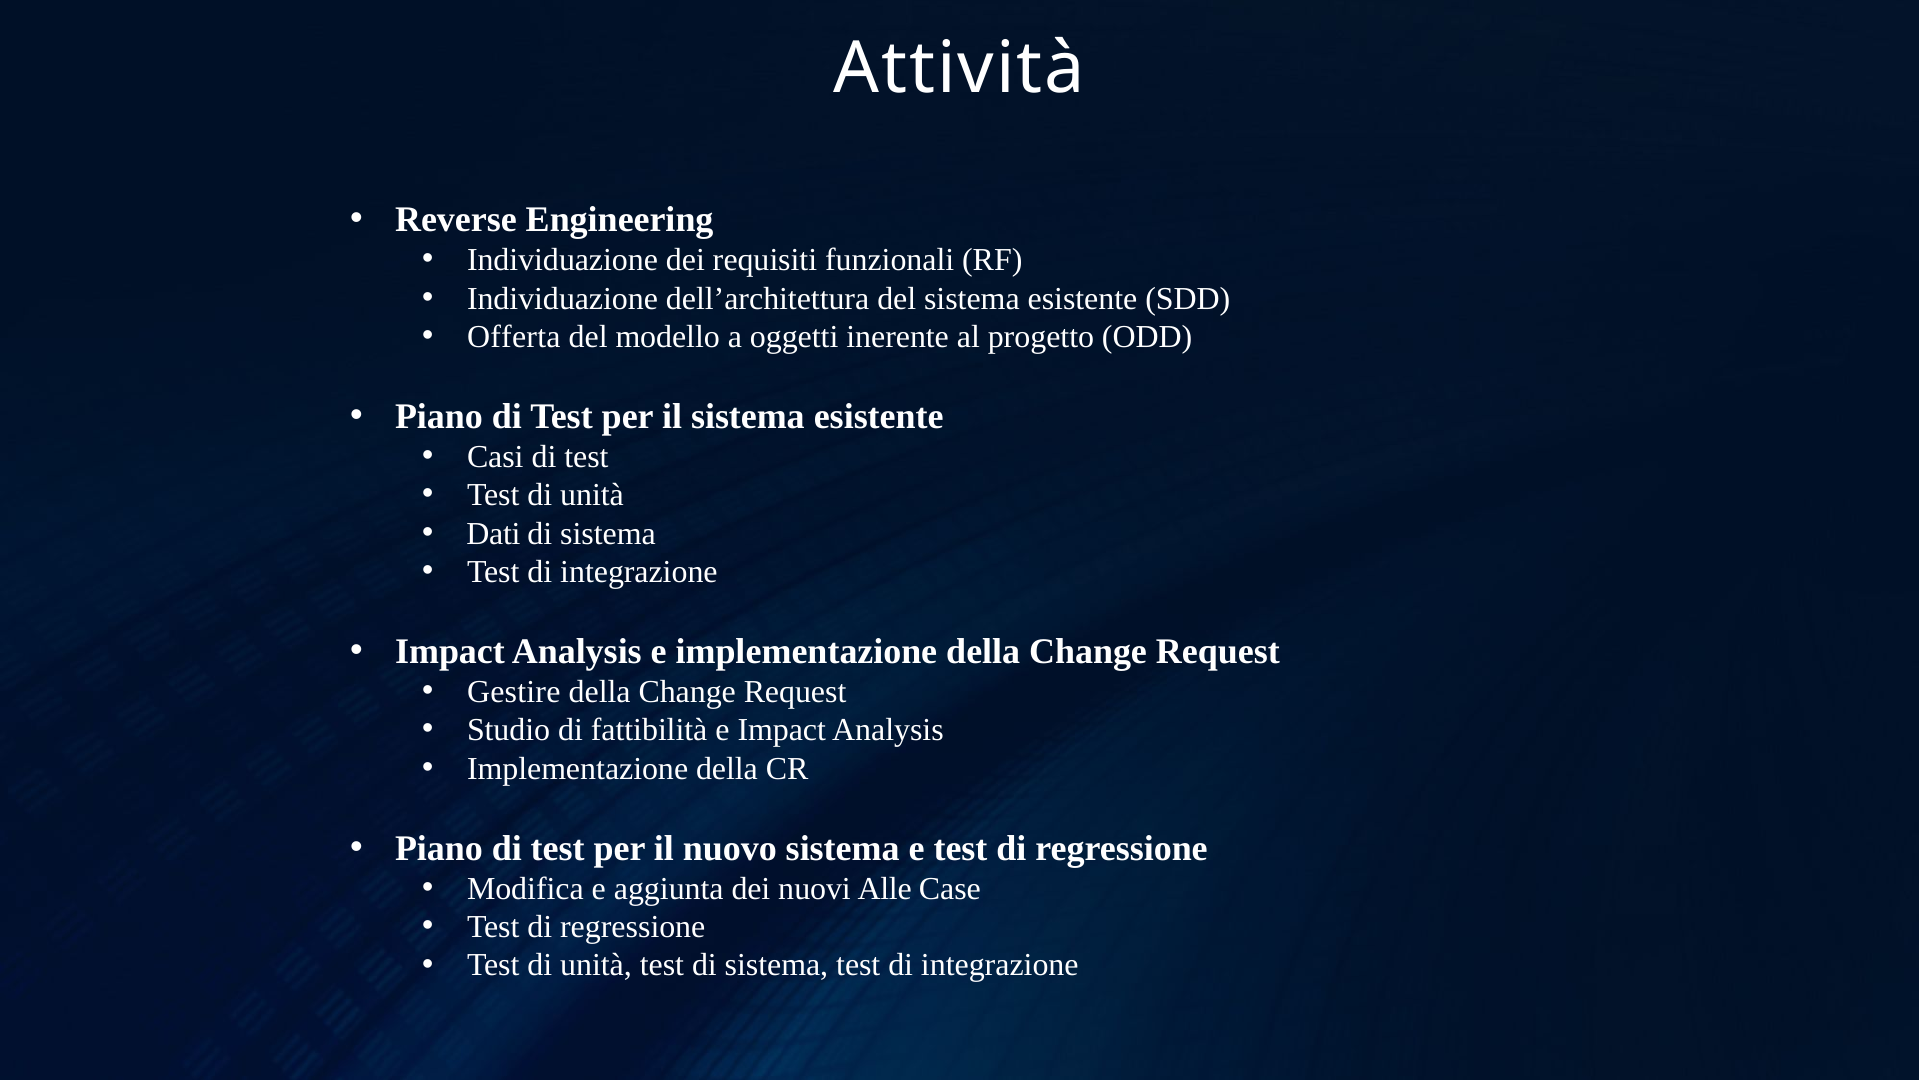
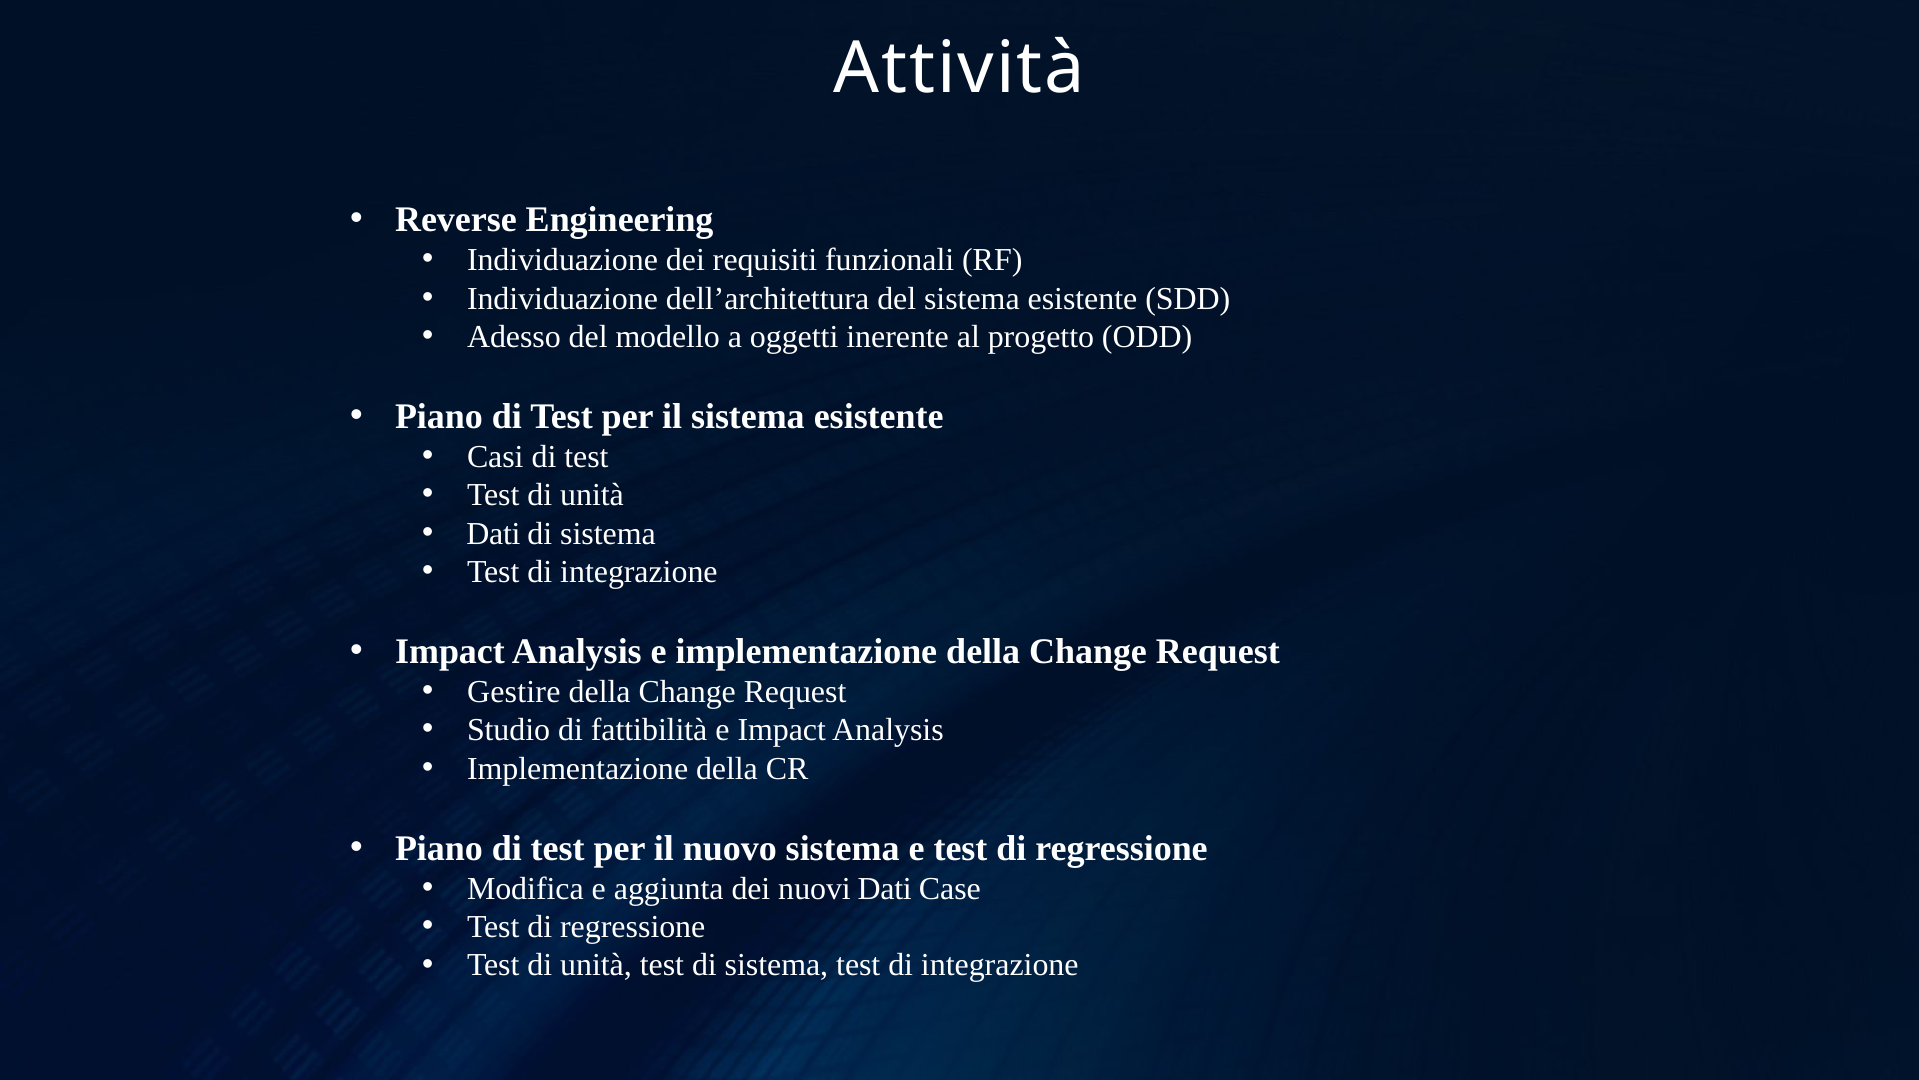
Offerta: Offerta -> Adesso (514, 337)
nuovi Alle: Alle -> Dati (885, 888)
